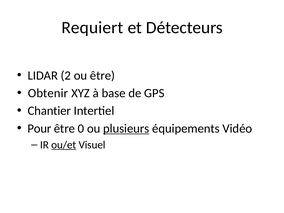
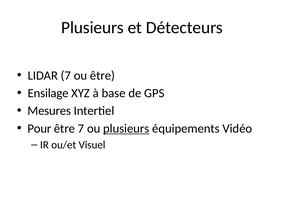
Requiert: Requiert -> Plusieurs (92, 27)
LIDAR 2: 2 -> 7 (66, 75)
Obtenir: Obtenir -> Ensilage (48, 93)
Chantier: Chantier -> Mesures (49, 111)
être 0: 0 -> 7 (81, 128)
ou/et underline: present -> none (64, 145)
